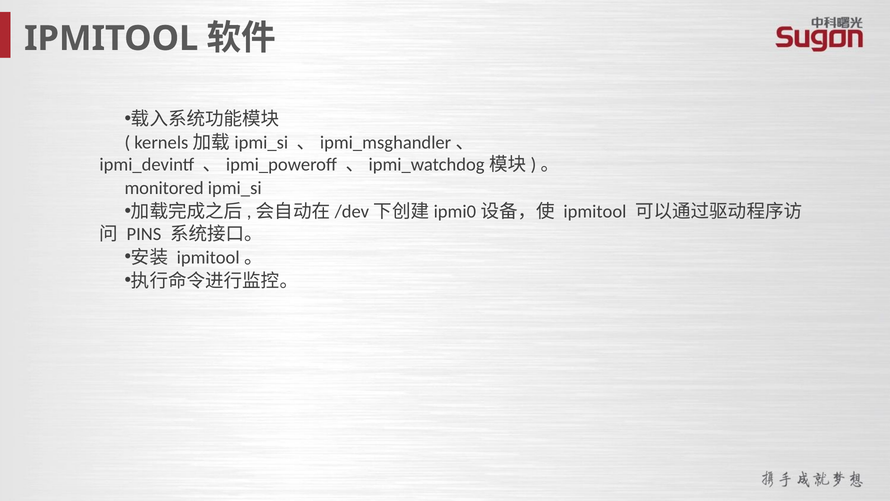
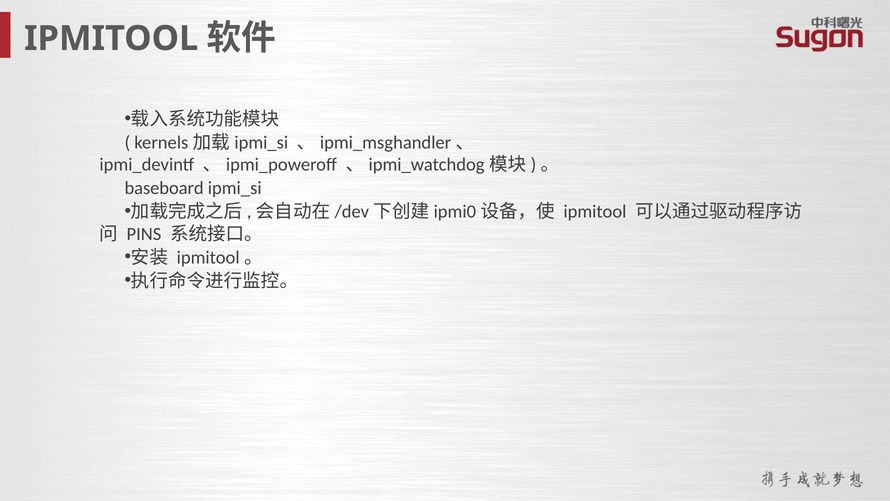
monitored: monitored -> baseboard (164, 188)
